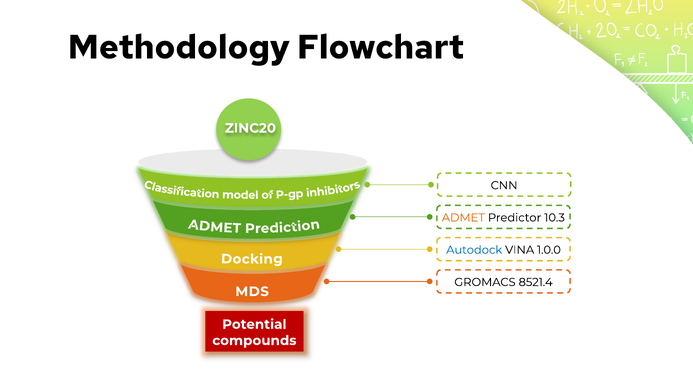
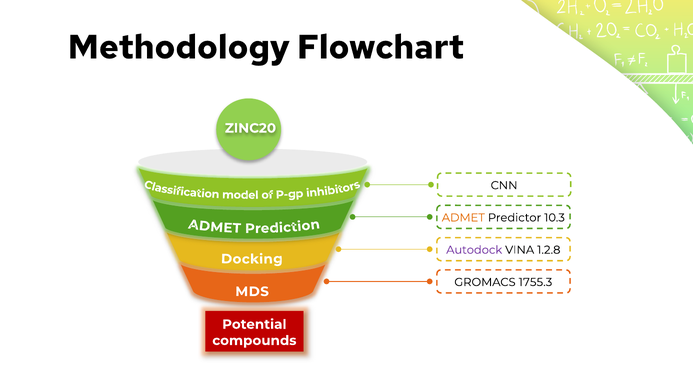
Autodock colour: blue -> purple (474, 250)
1.0.0: 1.0.0 -> 1.2.8 (549, 250)
8521.4: 8521.4 -> 1755.3 (536, 282)
